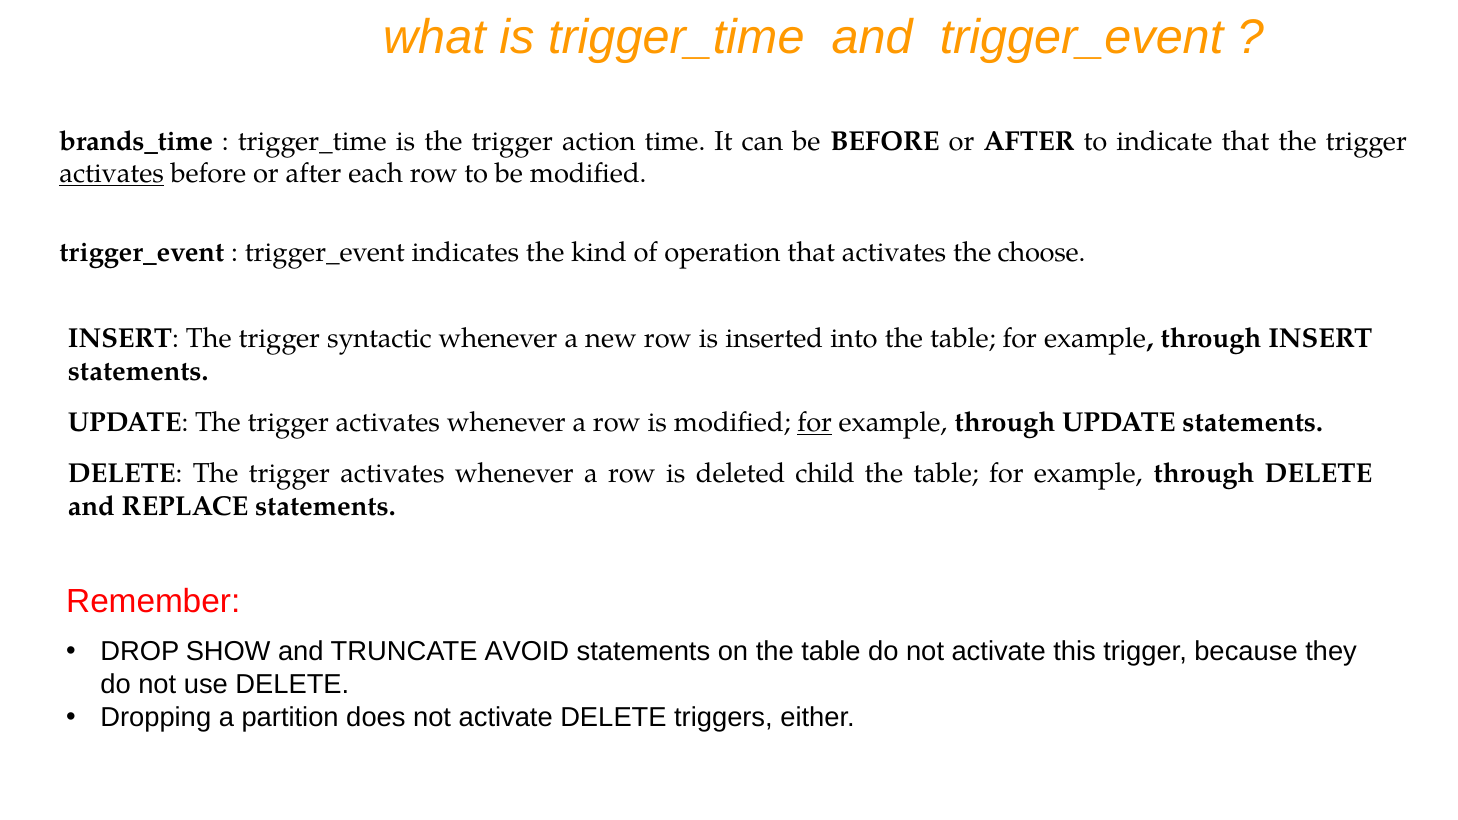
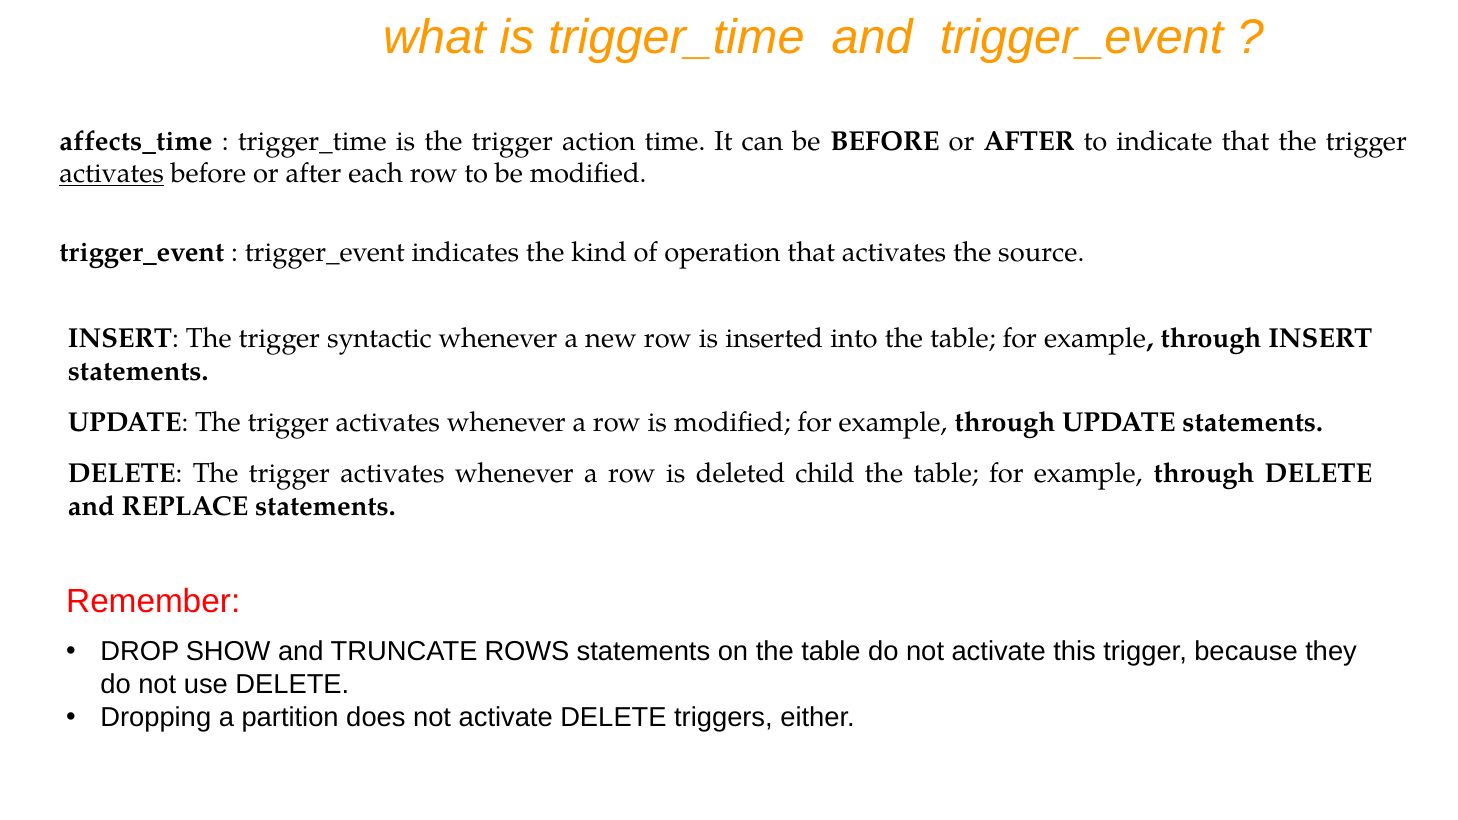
brands_time: brands_time -> affects_time (136, 141)
choose: choose -> source (1041, 253)
for underline: present -> none (815, 423)
AVOID: AVOID -> ROWS (527, 652)
